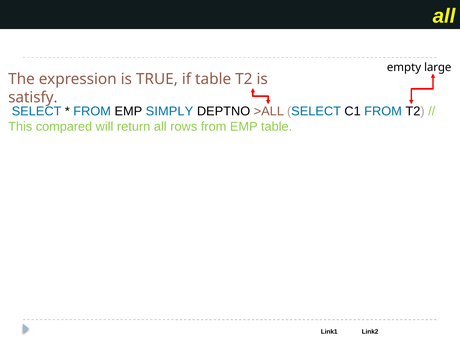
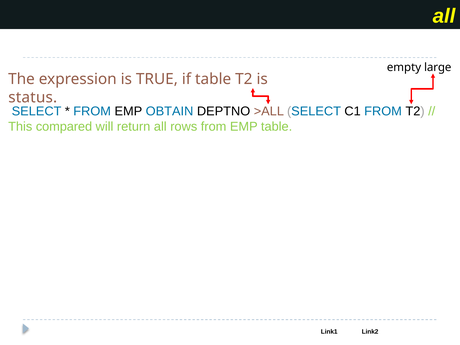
satisfy: satisfy -> status (33, 97)
SIMPLY: SIMPLY -> OBTAIN (170, 111)
